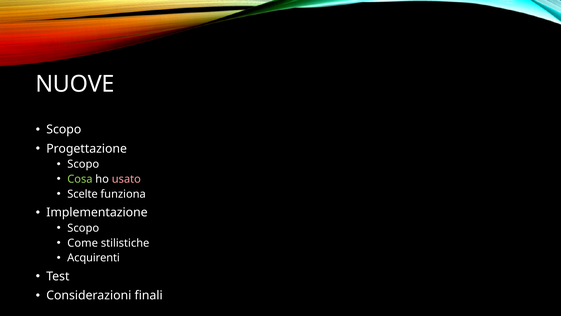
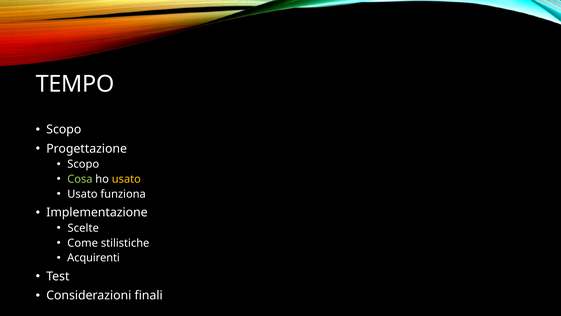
NUOVE: NUOVE -> TEMPO (75, 84)
usato colour: pink -> yellow (126, 179)
Scelte: Scelte -> Usato (82, 194)
Scopo: Scopo -> Scelte (83, 228)
